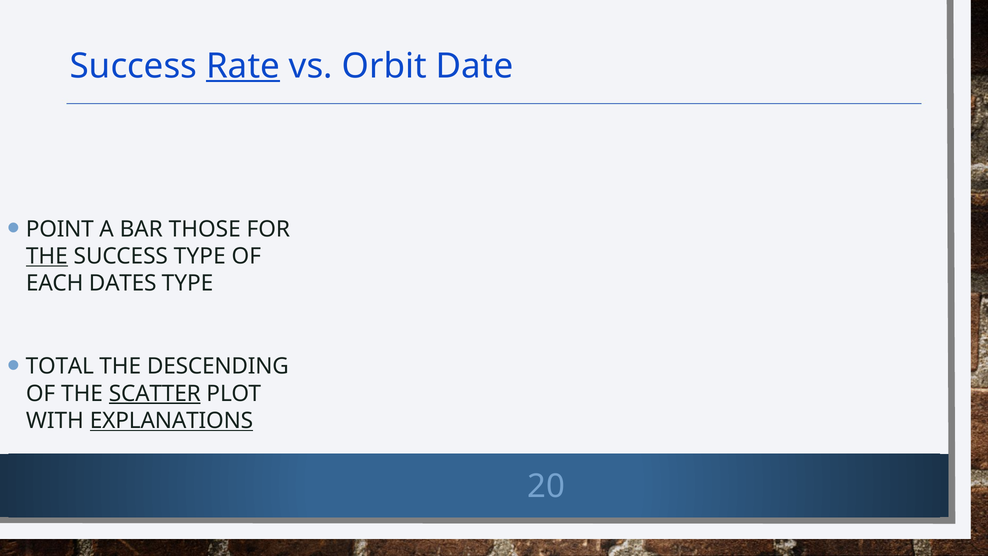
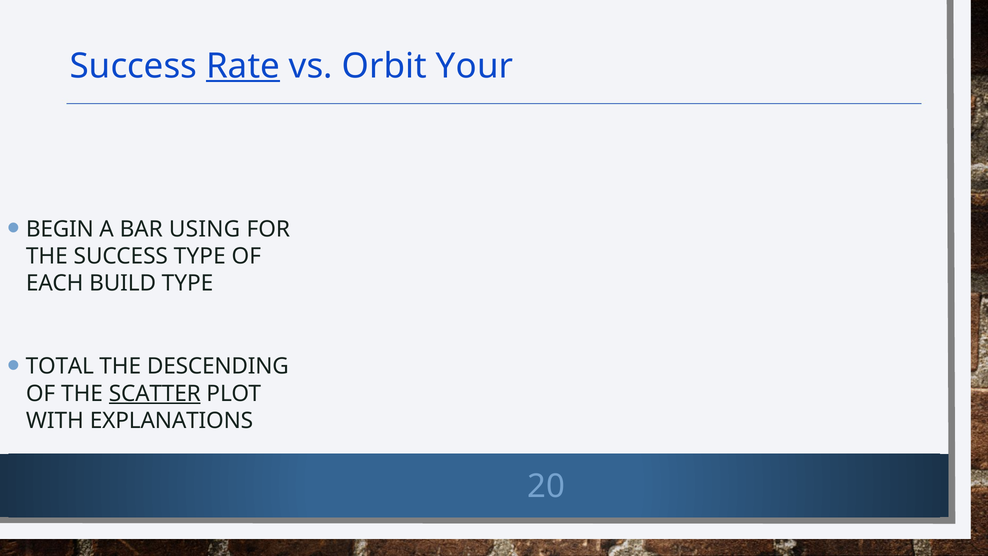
Date: Date -> Your (474, 66)
POINT: POINT -> BEGIN (60, 229)
THOSE: THOSE -> USING (205, 229)
THE underline: present -> none (47, 256)
DATES: DATES -> BUILD (123, 283)
EXPLANATIONS underline: present -> none (171, 421)
